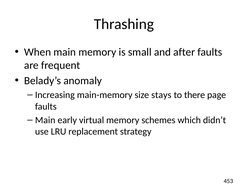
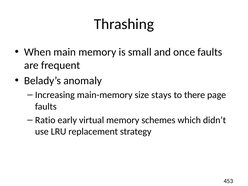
after: after -> once (184, 52)
Main: Main -> Ratio (45, 120)
